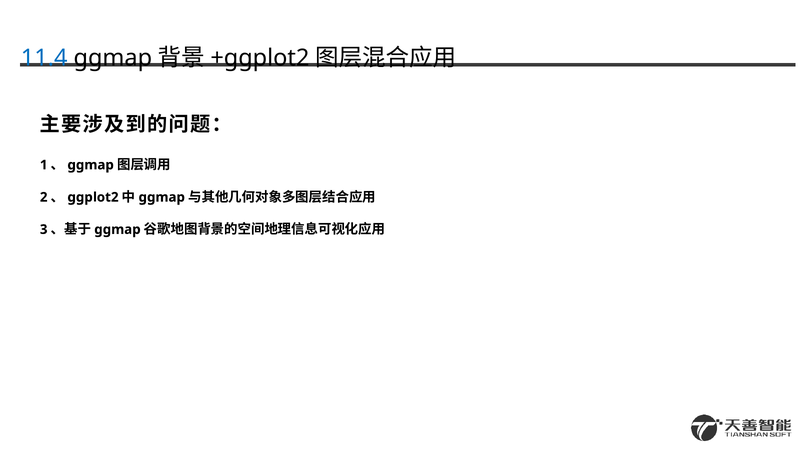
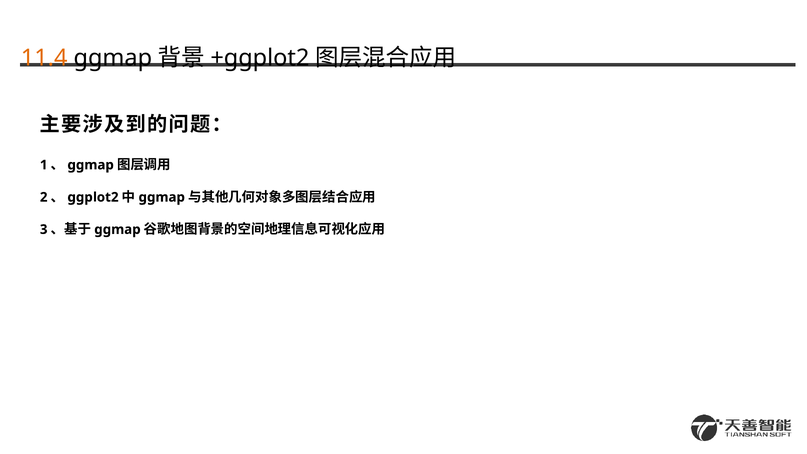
11.4 colour: blue -> orange (44, 58)
